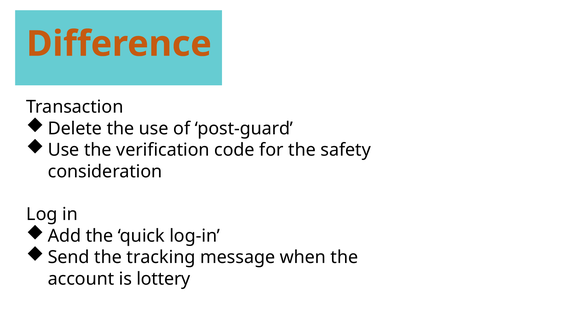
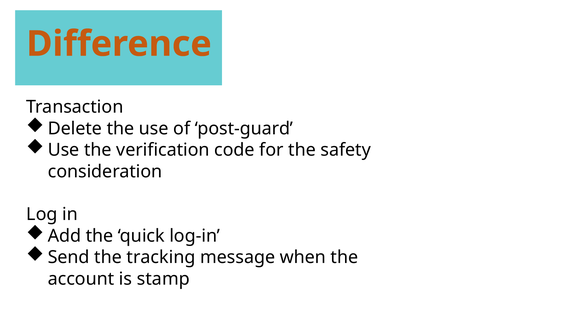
lottery: lottery -> stamp (163, 279)
